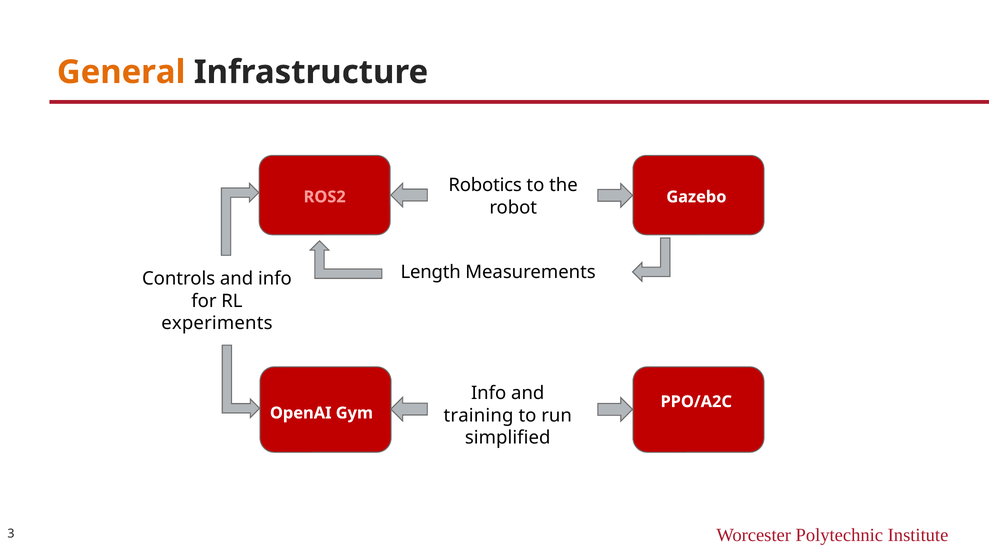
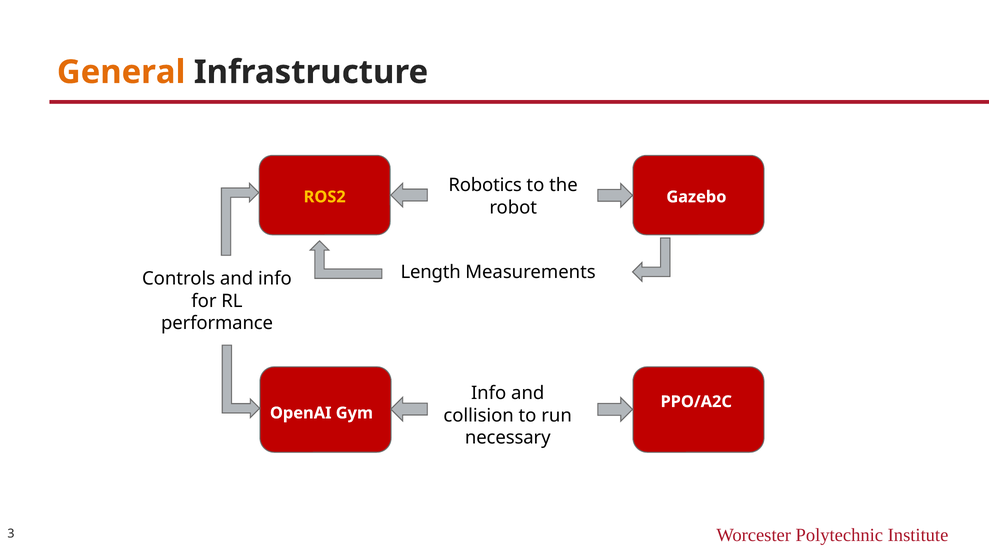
ROS2 colour: pink -> yellow (325, 197)
experiments: experiments -> performance (217, 323)
training: training -> collision (479, 416)
simplified: simplified -> necessary (508, 438)
